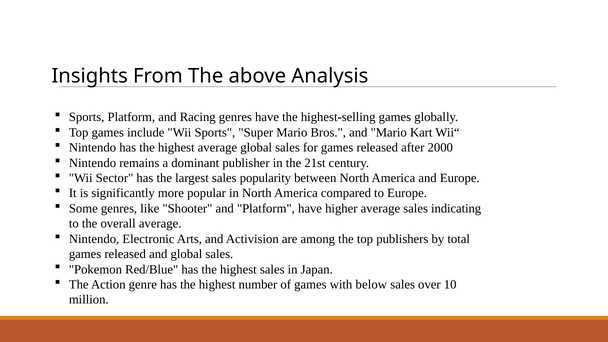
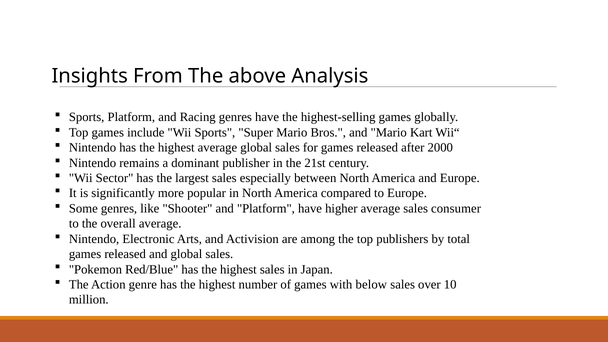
popularity: popularity -> especially (265, 178)
indicating: indicating -> consumer (456, 209)
